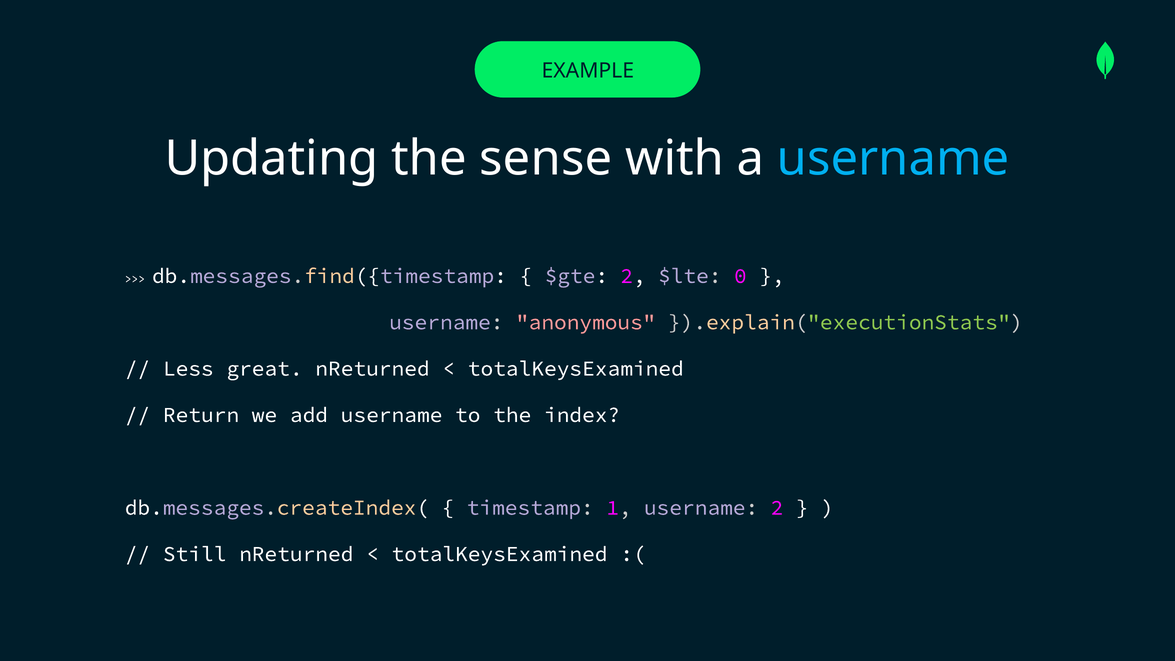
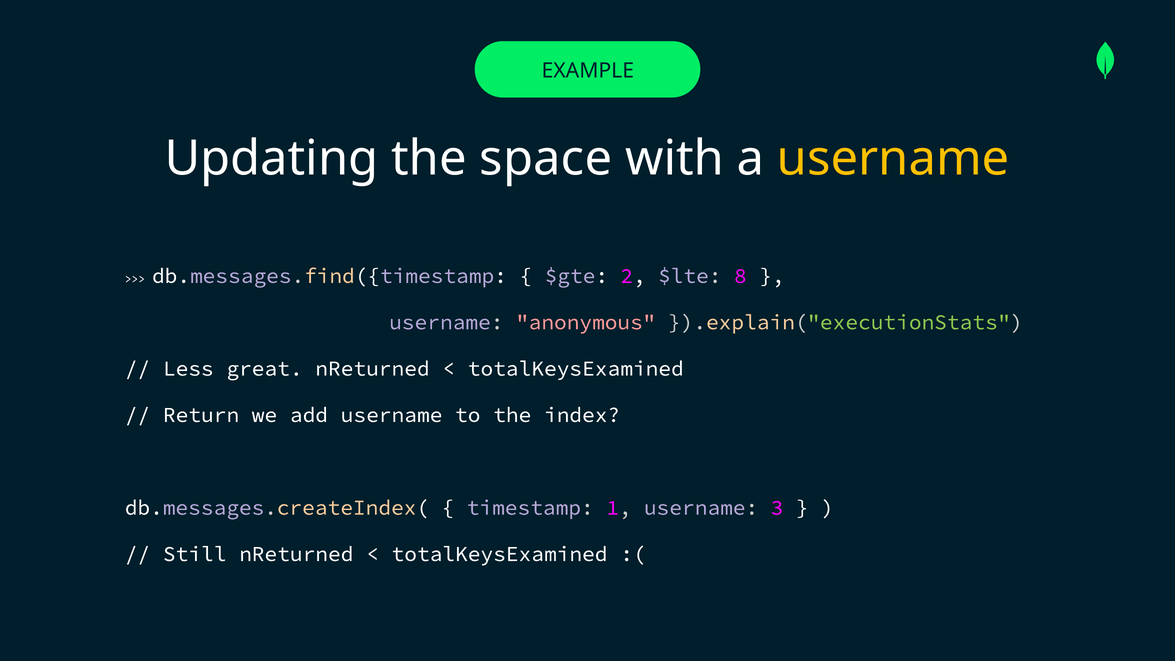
sense: sense -> space (546, 159)
username colour: light blue -> yellow (893, 159)
0: 0 -> 8 (740, 276)
username 2: 2 -> 3 (777, 508)
